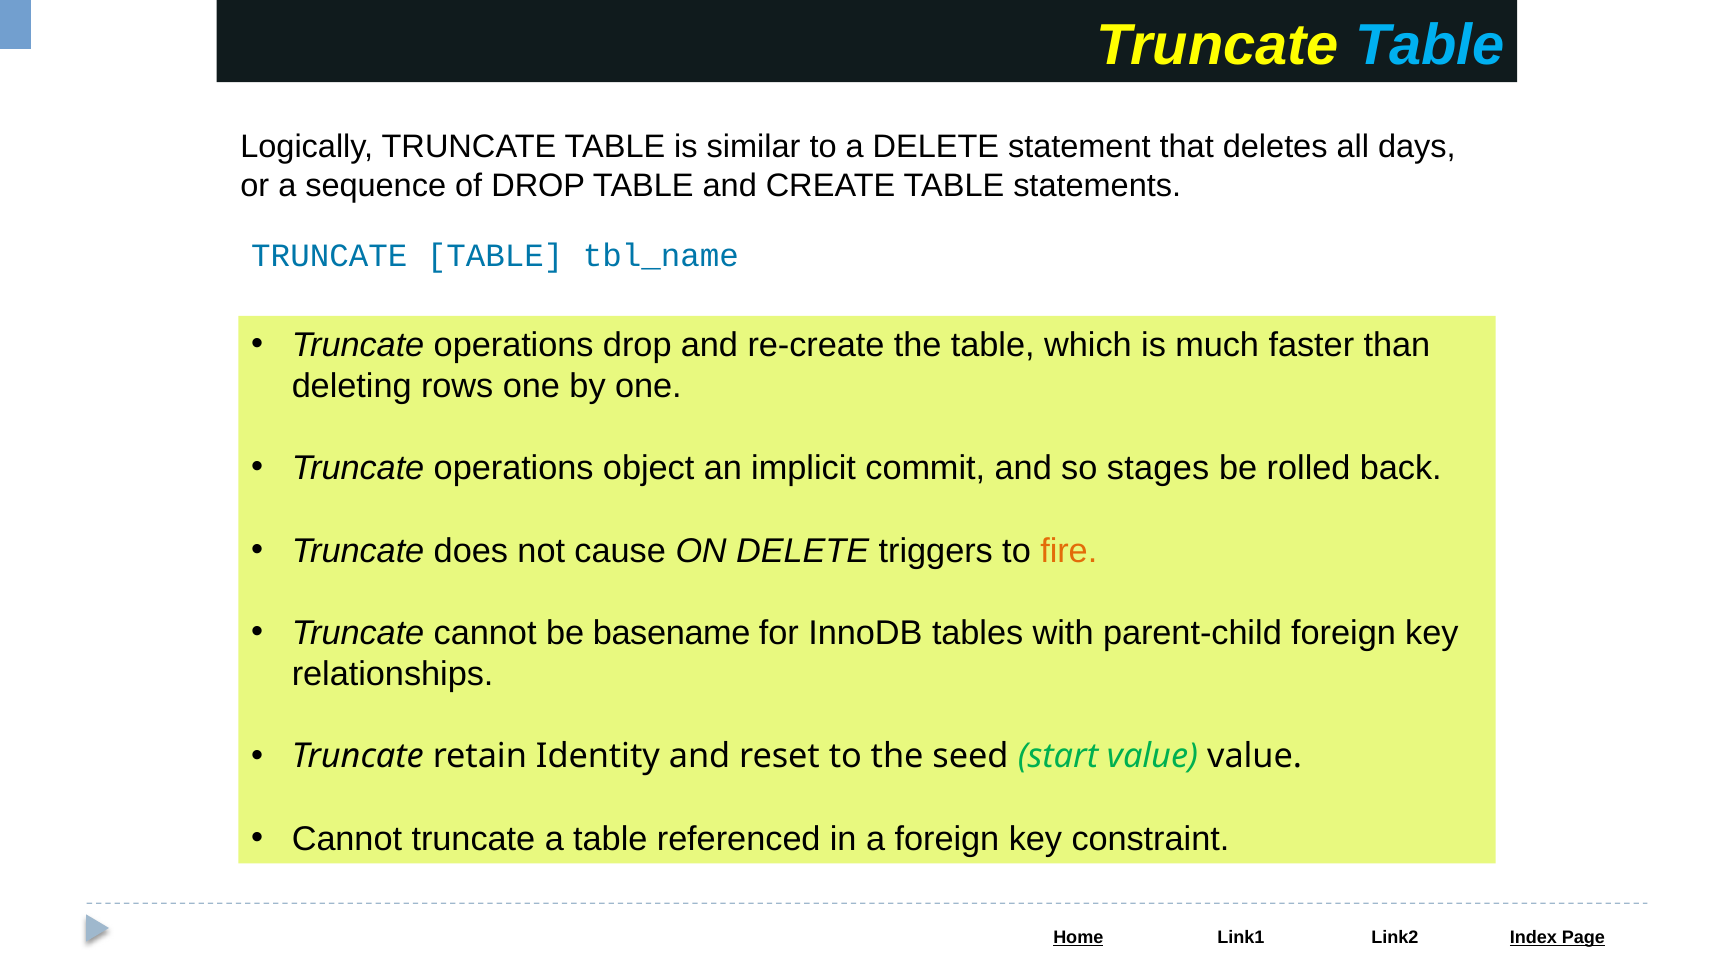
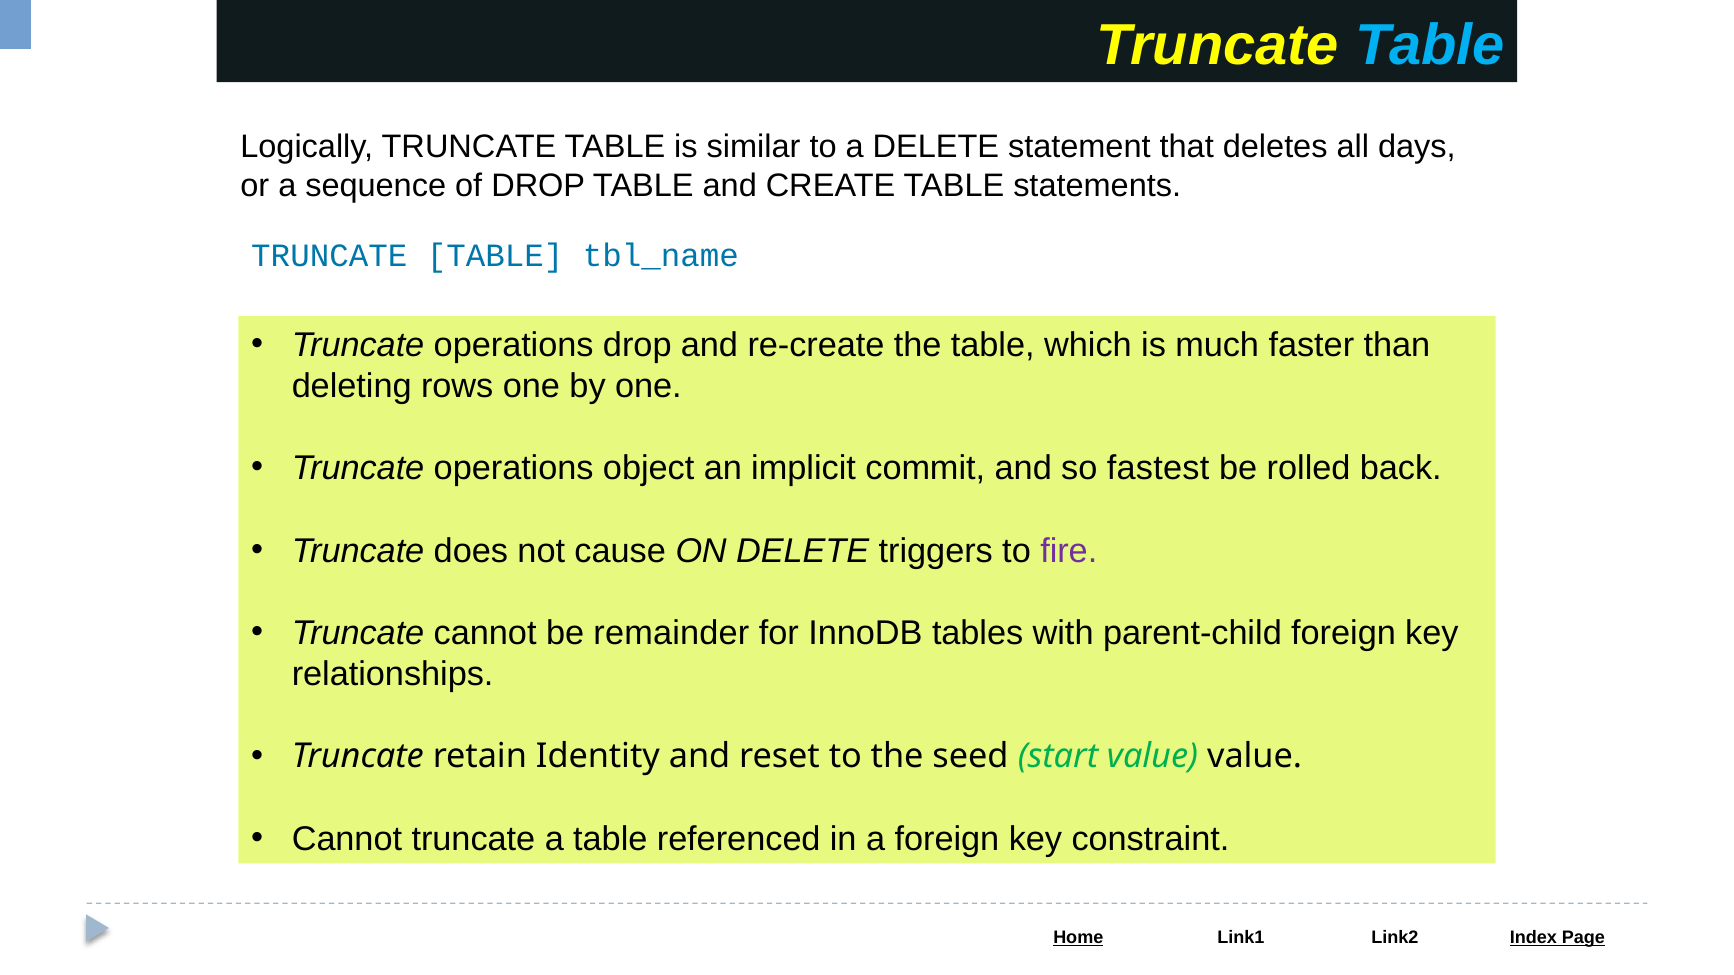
stages: stages -> fastest (1158, 469)
fire colour: orange -> purple (1069, 551)
basename: basename -> remainder (671, 633)
